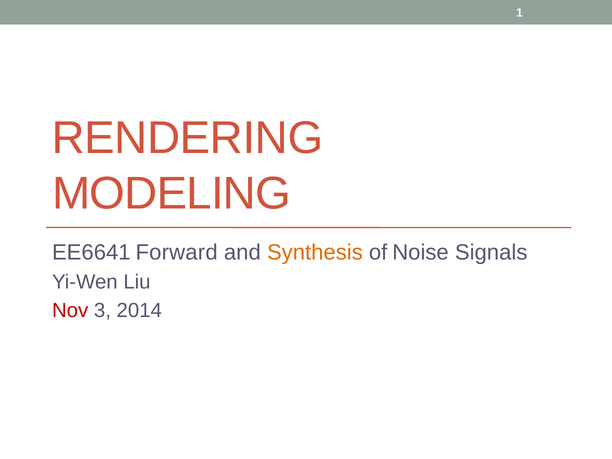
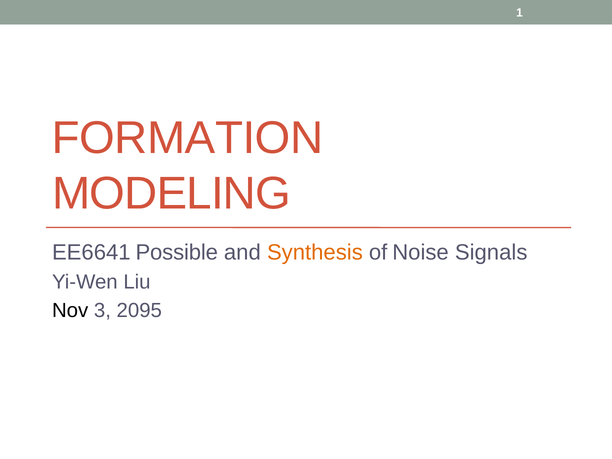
RENDERING: RENDERING -> FORMATION (187, 138)
Forward: Forward -> Possible (177, 253)
Nov colour: red -> black (70, 311)
2014: 2014 -> 2095 (139, 311)
